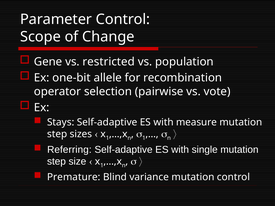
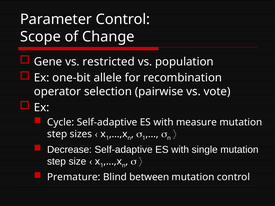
Stays: Stays -> Cycle (61, 122)
Referring: Referring -> Decrease (69, 150)
variance: variance -> between (149, 177)
